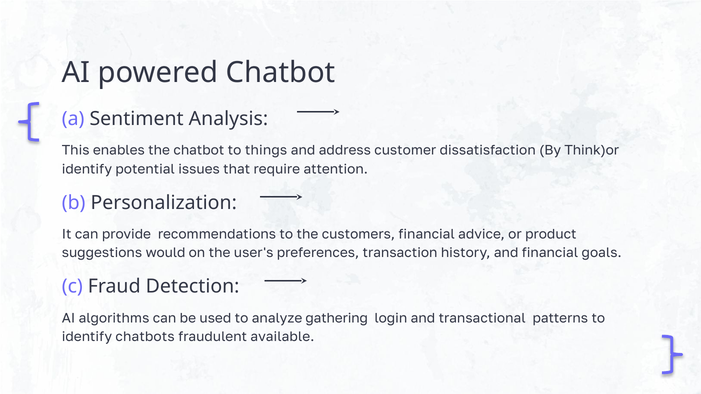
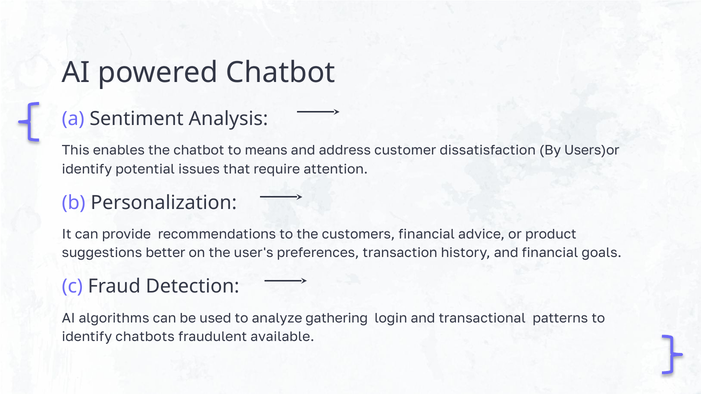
things: things -> means (266, 150)
Think)or: Think)or -> Users)or (592, 150)
would: would -> better (166, 253)
